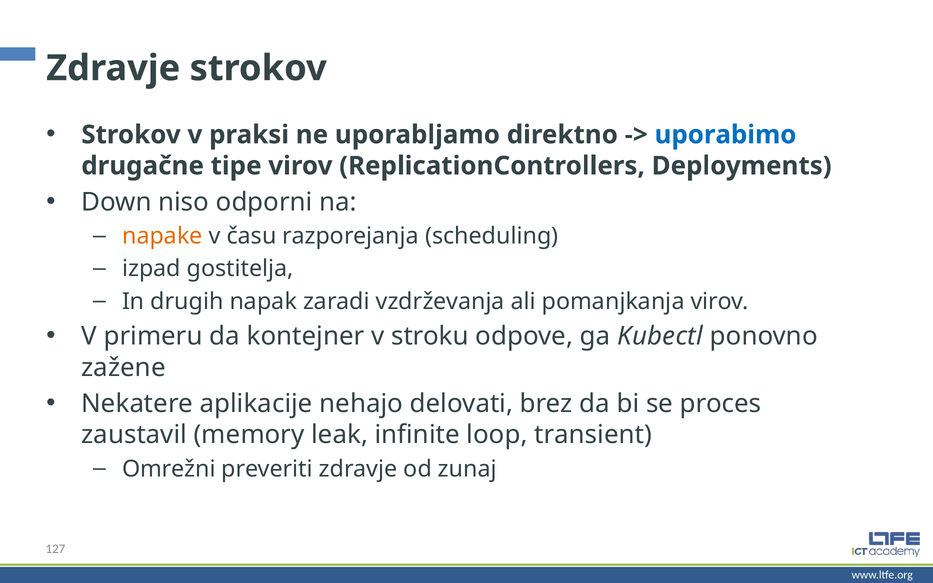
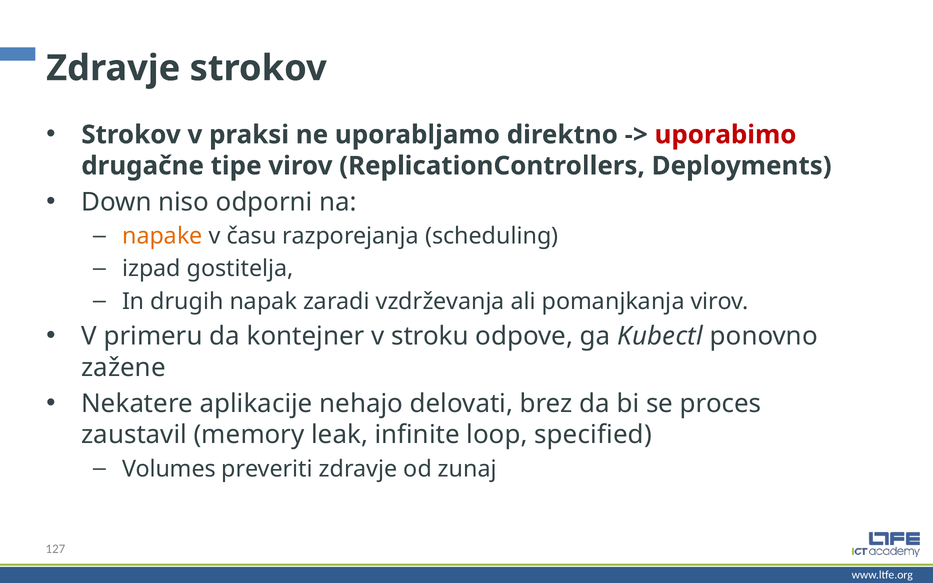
uporabimo colour: blue -> red (726, 135)
transient: transient -> specified (593, 435)
Omrežni: Omrežni -> Volumes (169, 469)
